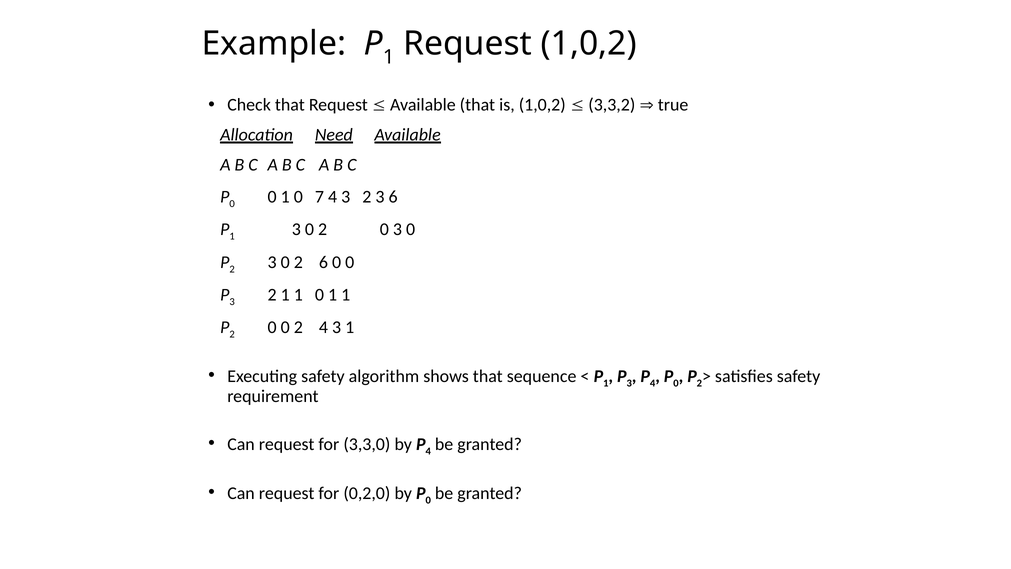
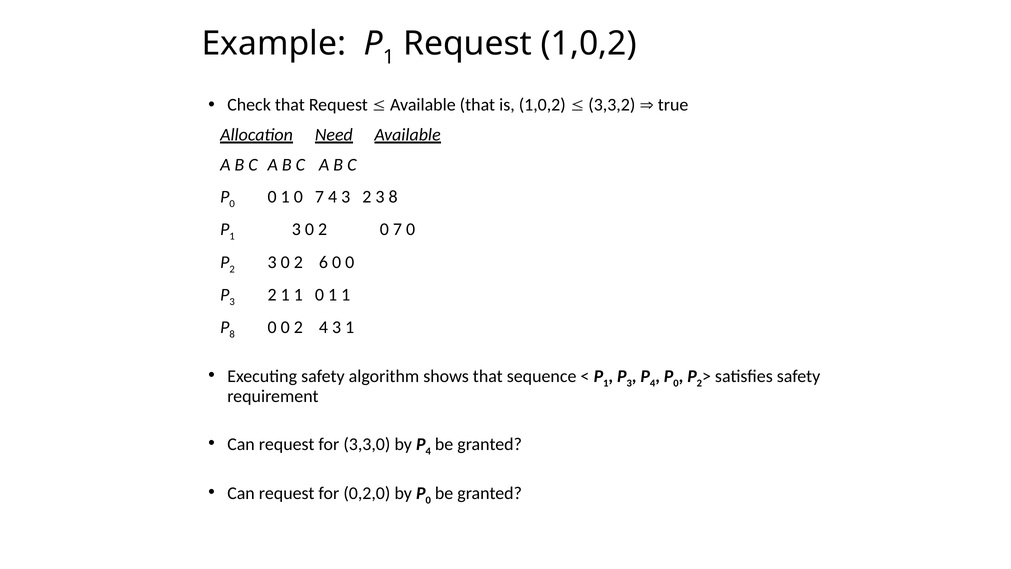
3 6: 6 -> 8 (393, 197)
2 0 3: 3 -> 7 (397, 229)
2: 2 -> 8 (232, 334)
